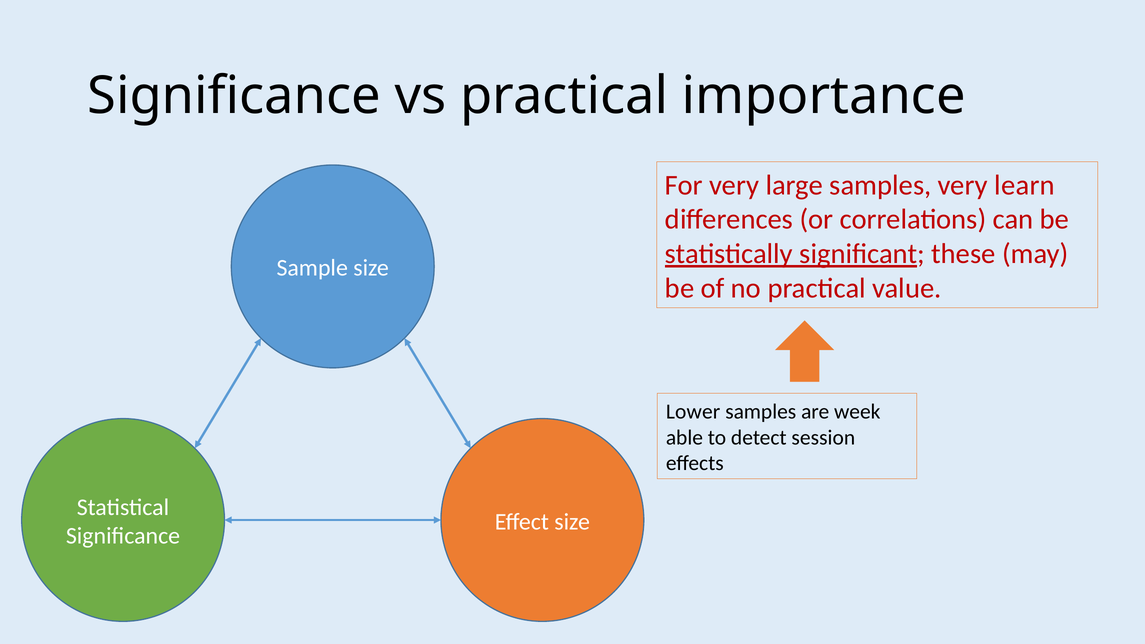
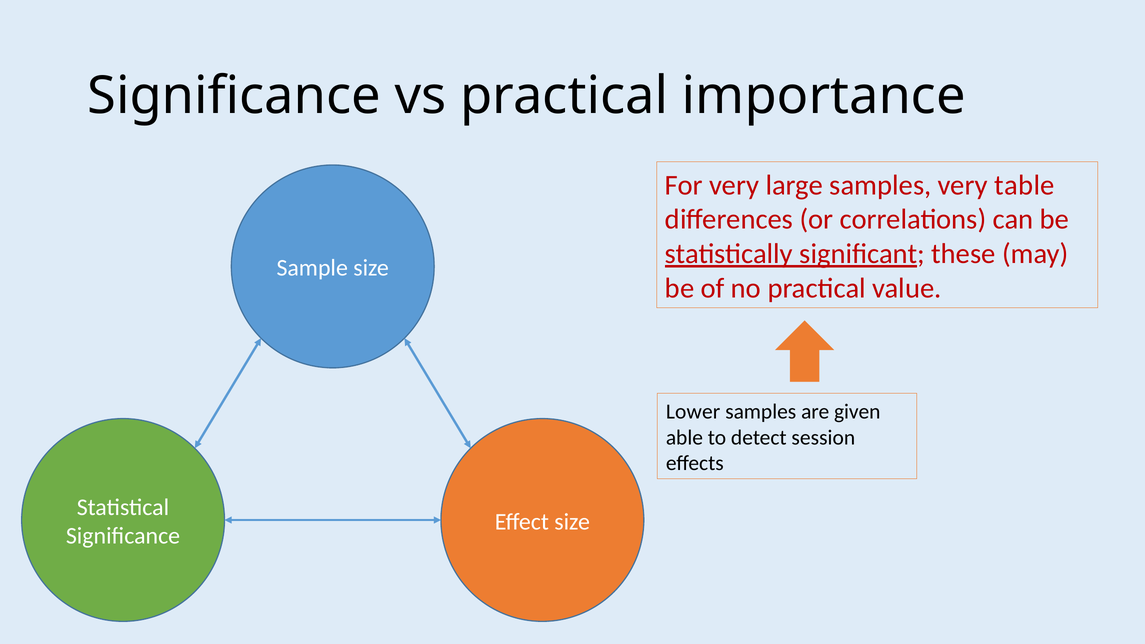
learn: learn -> table (1024, 185)
week: week -> given (857, 412)
